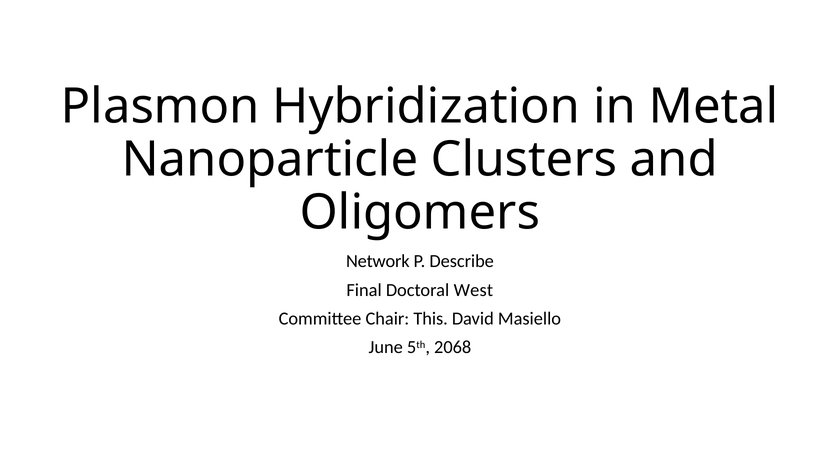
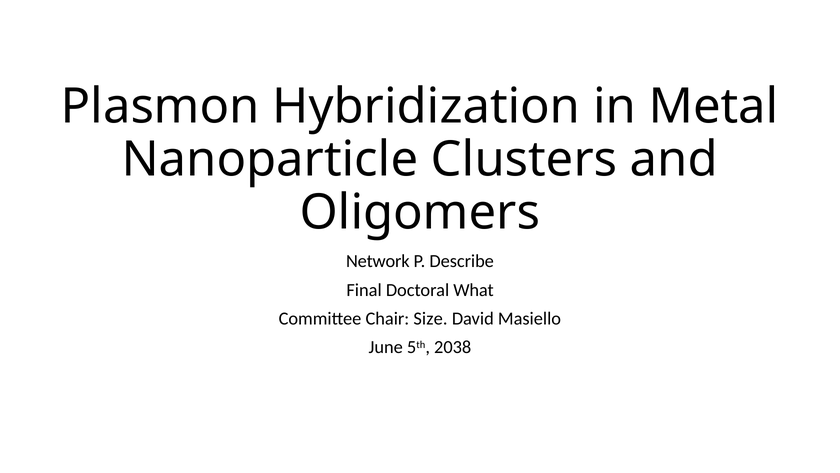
West: West -> What (474, 290)
This: This -> Size (430, 318)
2068: 2068 -> 2038 (453, 347)
